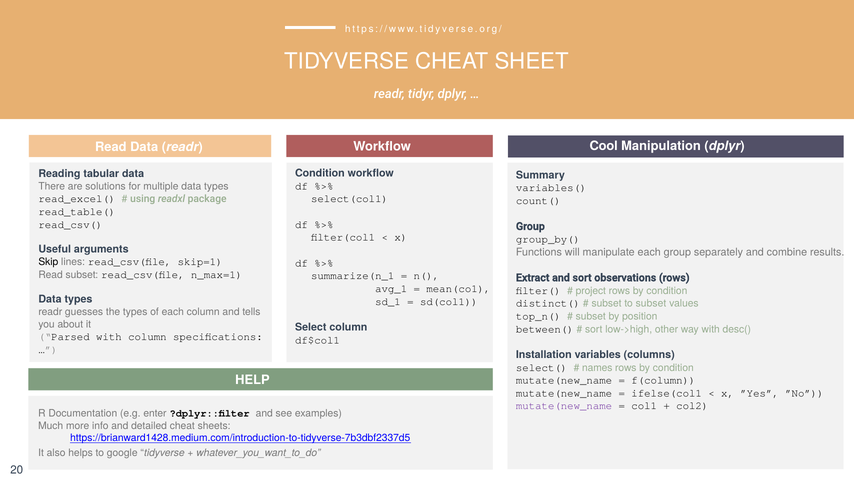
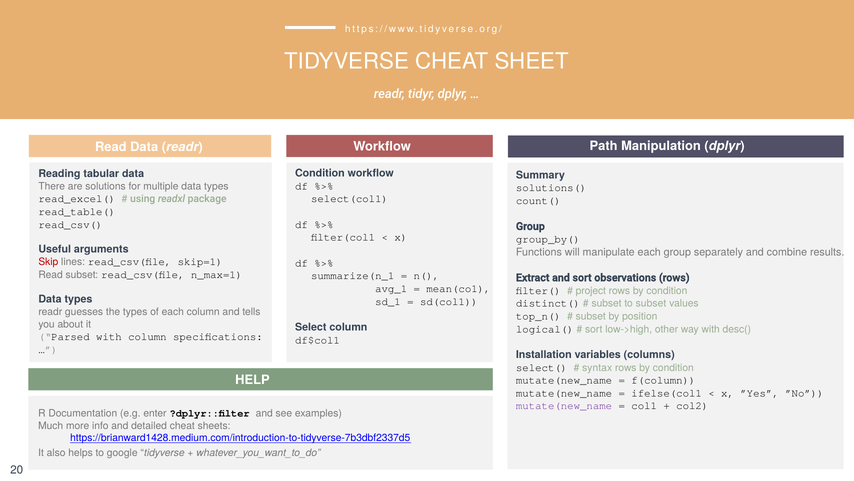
Cool: Cool -> Path (604, 146)
variables(: variables( -> solutions( (551, 188)
Skip colour: black -> red (48, 262)
between(: between( -> logical( (545, 329)
names: names -> syntax (597, 367)
